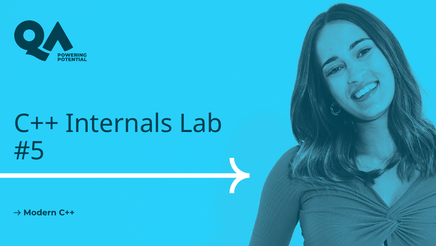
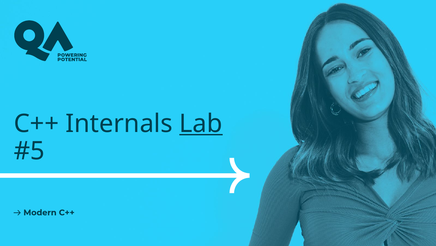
Lab underline: none -> present (201, 123)
